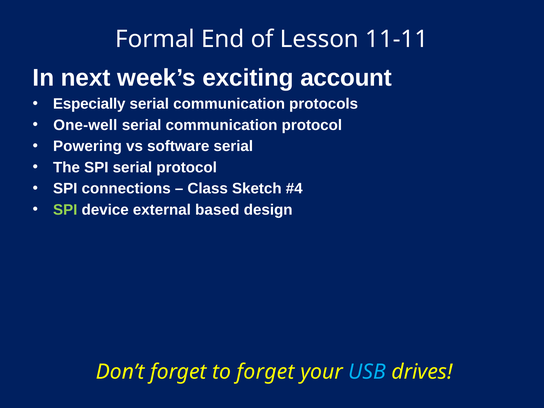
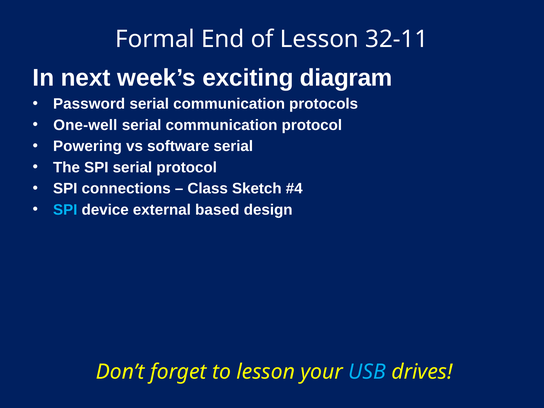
11-11: 11-11 -> 32-11 (397, 39)
account: account -> diagram (346, 78)
Especially: Especially -> Password (89, 104)
SPI colour: light green -> light blue (65, 210)
to forget: forget -> lesson (266, 372)
